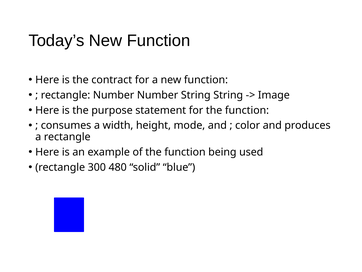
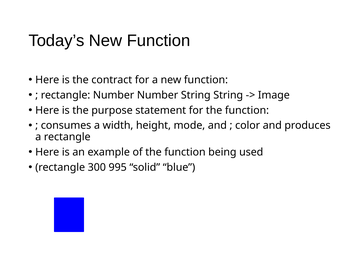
480: 480 -> 995 (118, 167)
